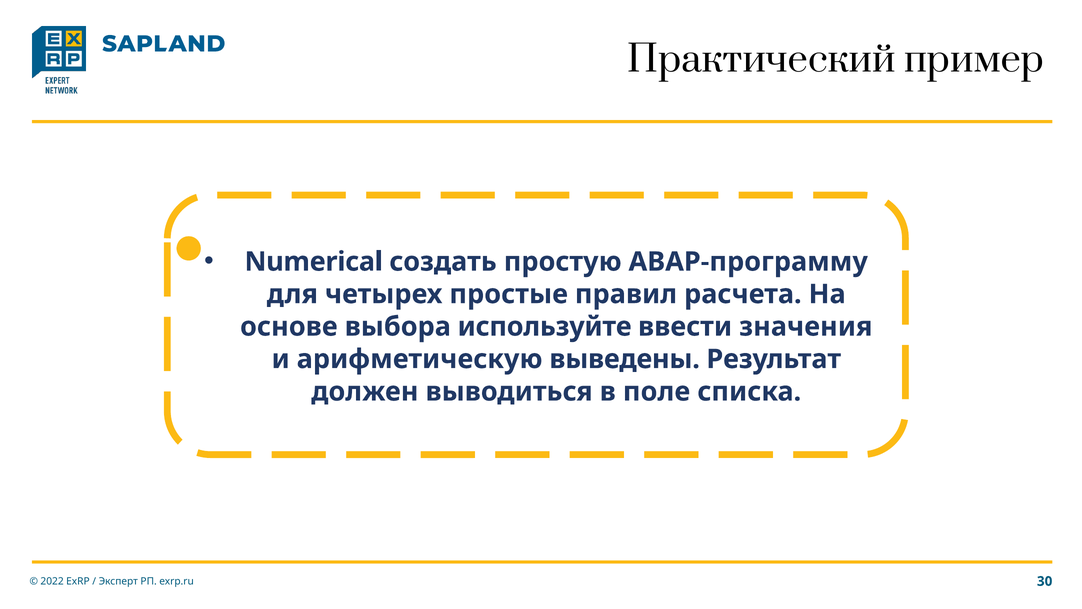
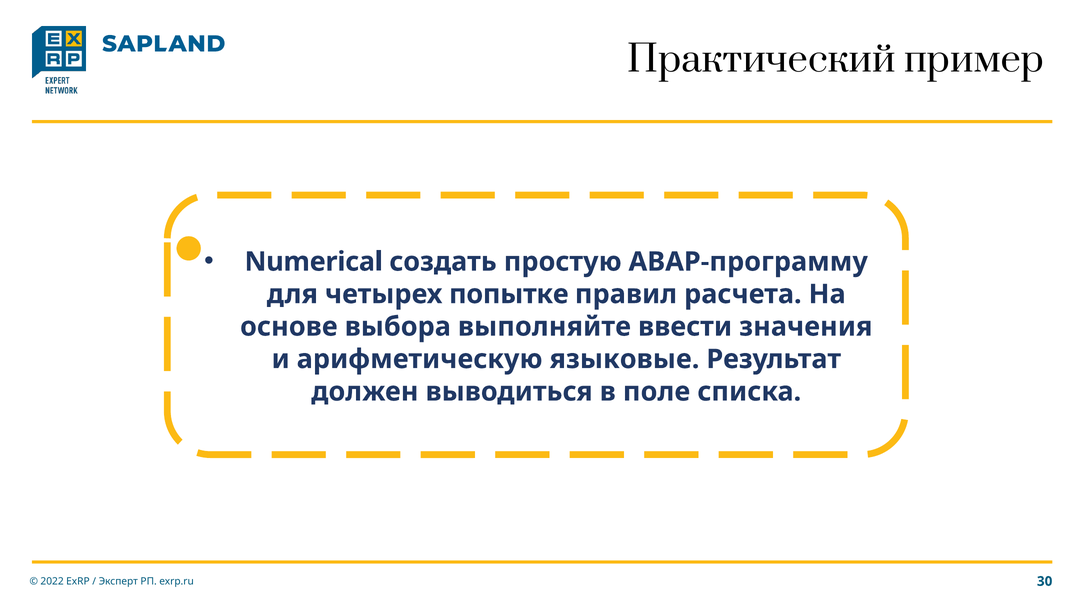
простые: простые -> попытке (509, 294)
используйте: используйте -> выполняйте (544, 326)
выведены: выведены -> языковые (624, 359)
